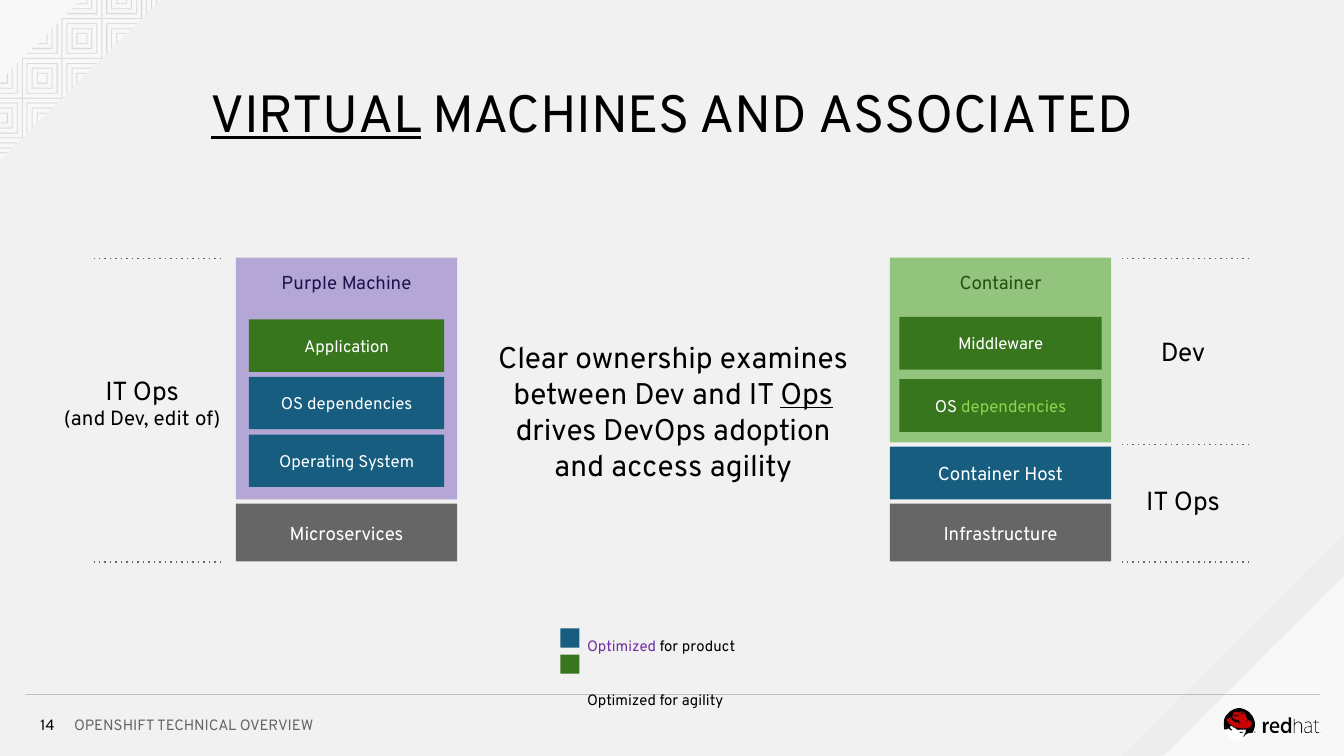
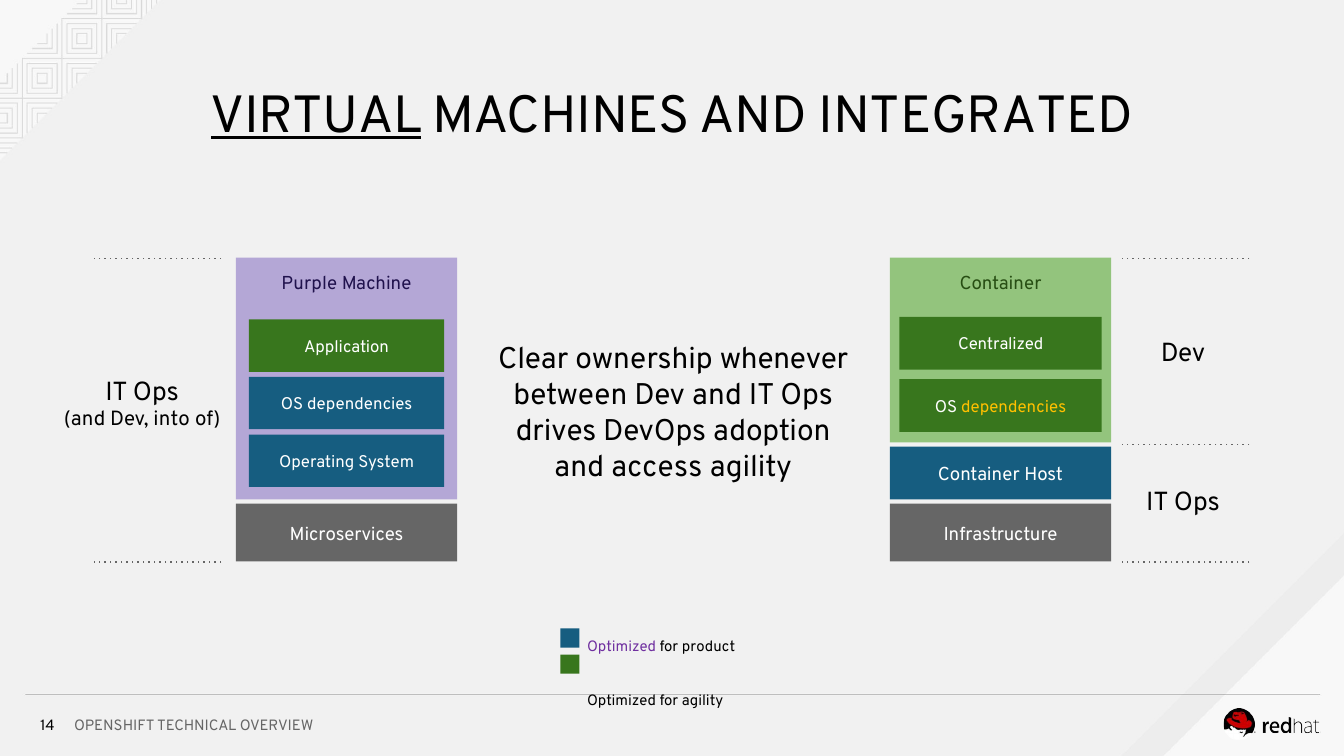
ASSOCIATED: ASSOCIATED -> INTEGRATED (976, 115)
Middleware: Middleware -> Centralized (1001, 344)
examines: examines -> whenever (784, 359)
Ops underline: present -> none (807, 395)
dependencies colour: light green -> yellow (1014, 407)
edit: edit -> into (172, 419)
